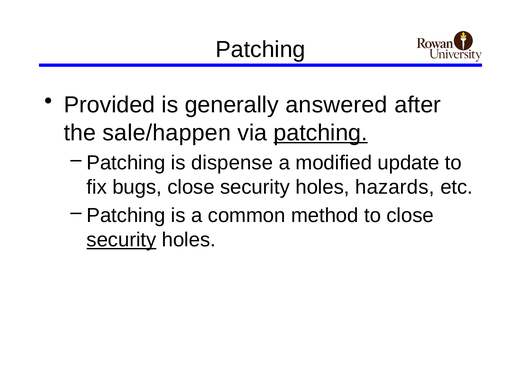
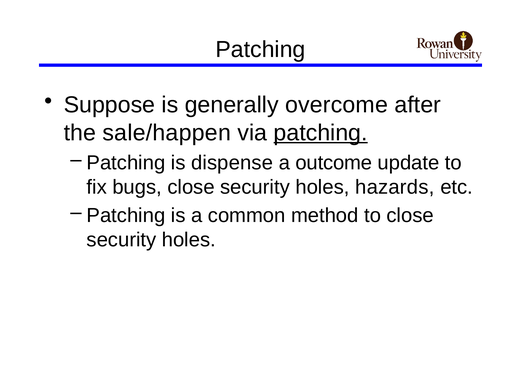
Provided: Provided -> Suppose (110, 105)
answered: answered -> overcome (337, 105)
modified: modified -> outcome (334, 163)
security underline: present -> none (121, 240)
